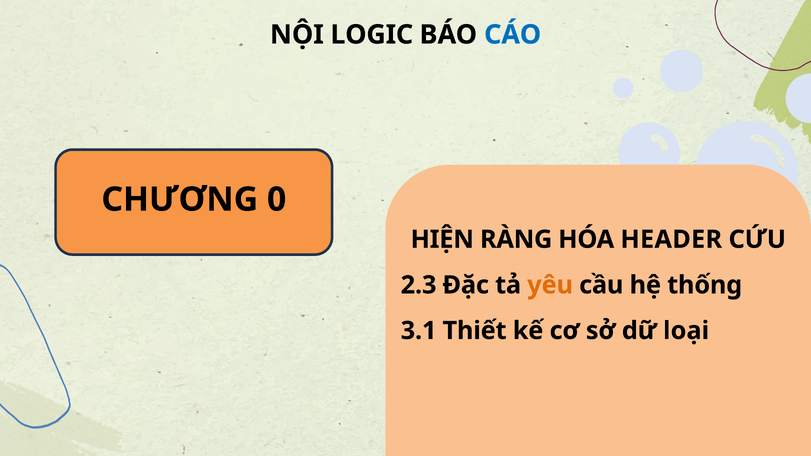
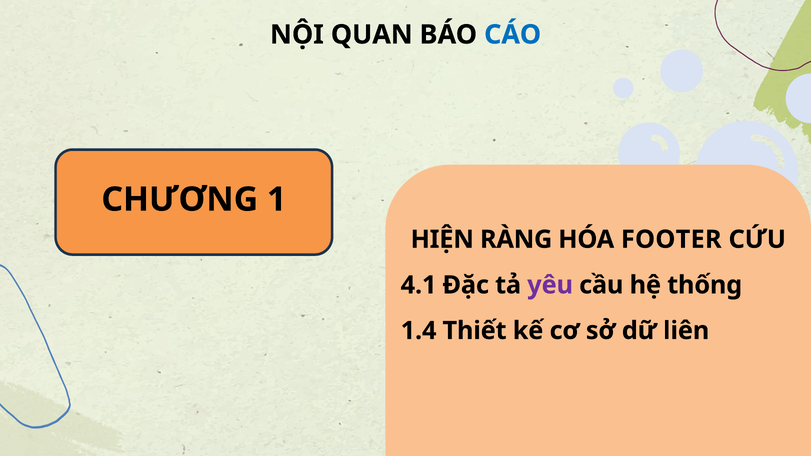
LOGIC: LOGIC -> QUAN (372, 35)
0: 0 -> 1 (277, 200)
HEADER: HEADER -> FOOTER (671, 240)
2.3: 2.3 -> 4.1 (419, 285)
yêu colour: orange -> purple (550, 285)
3.1: 3.1 -> 1.4 (419, 331)
loại: loại -> liên (686, 331)
